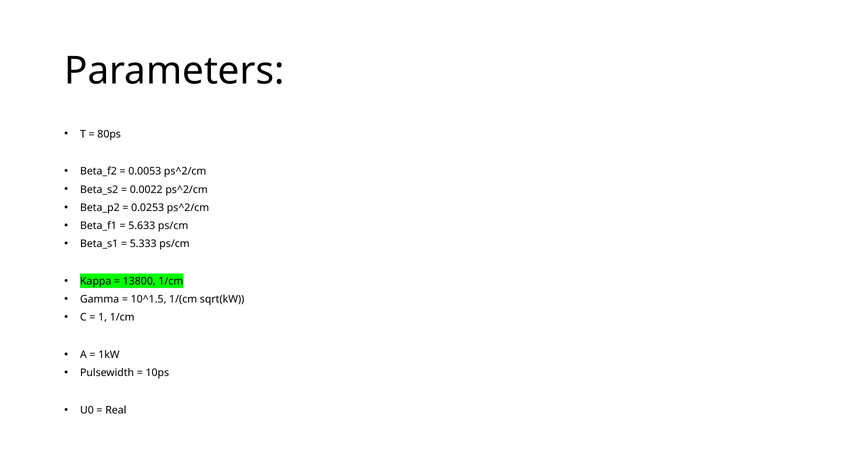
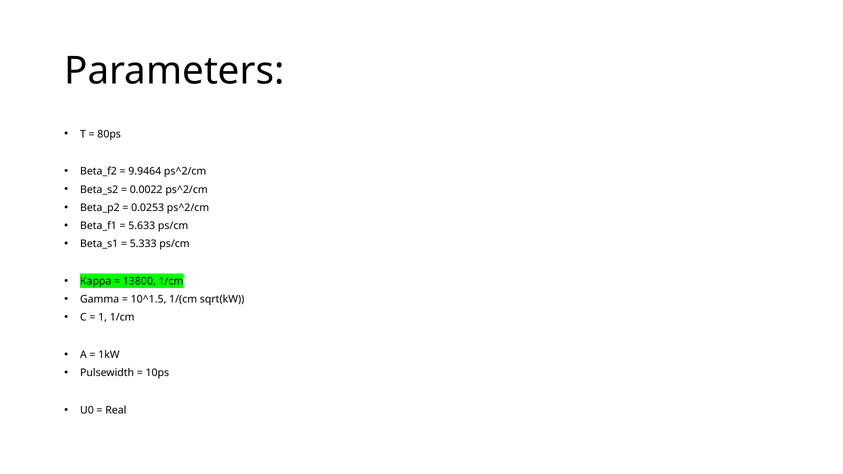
0.0053: 0.0053 -> 9.9464 (145, 171)
